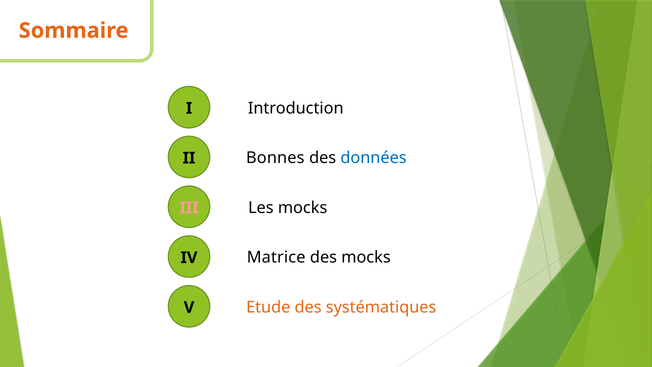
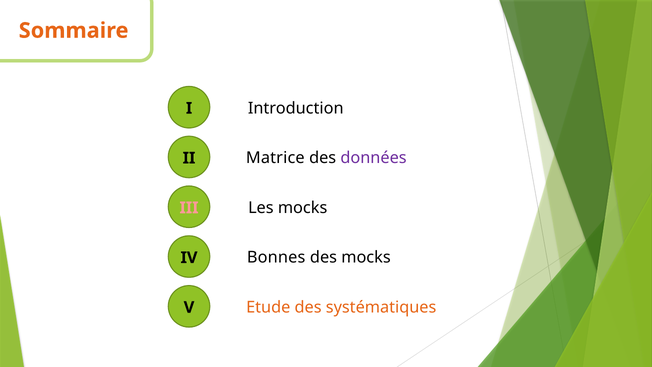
Bonnes: Bonnes -> Matrice (275, 158)
données colour: blue -> purple (374, 158)
Matrice: Matrice -> Bonnes (276, 257)
